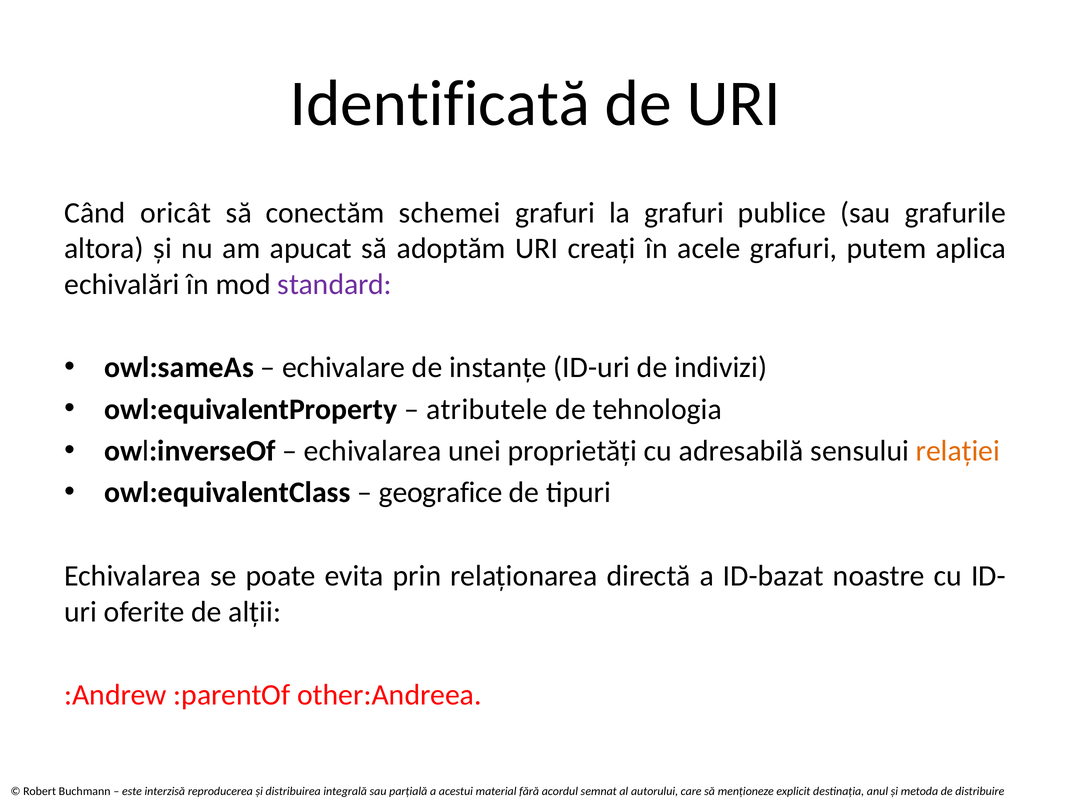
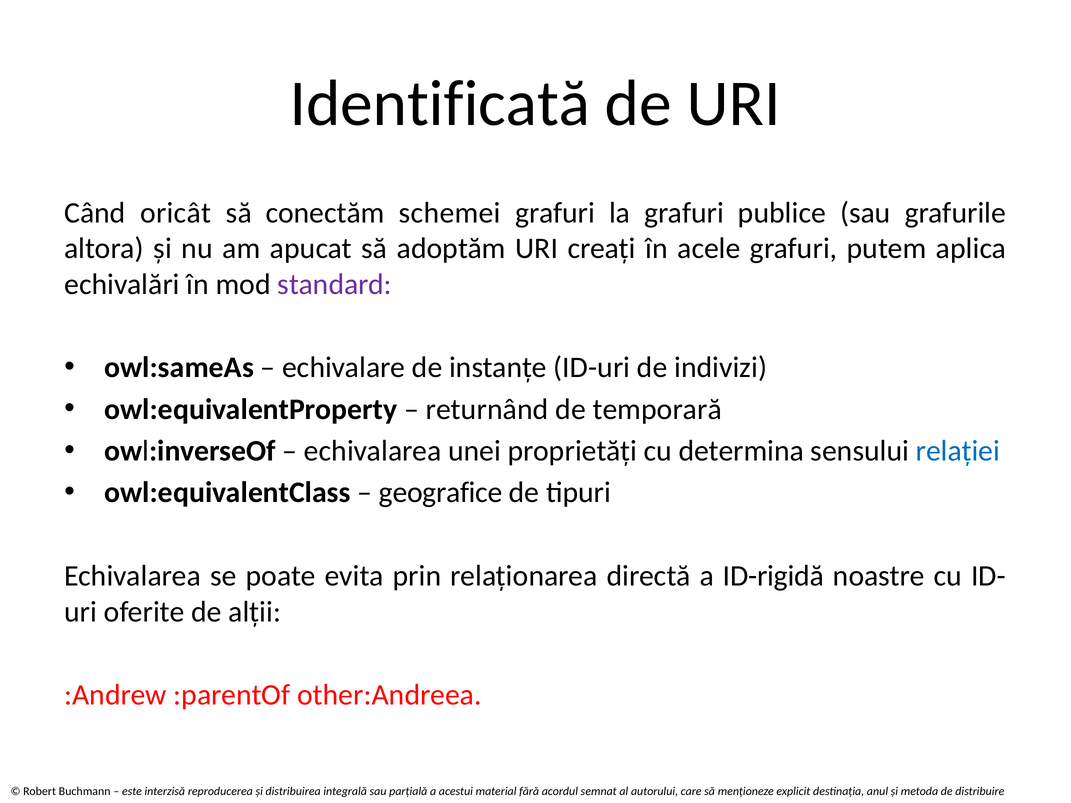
atributele: atributele -> returnând (487, 409)
tehnologia: tehnologia -> temporară (657, 409)
adresabilă: adresabilă -> determina (741, 451)
relației colour: orange -> blue (958, 451)
ID-bazat: ID-bazat -> ID-rigidă (773, 576)
